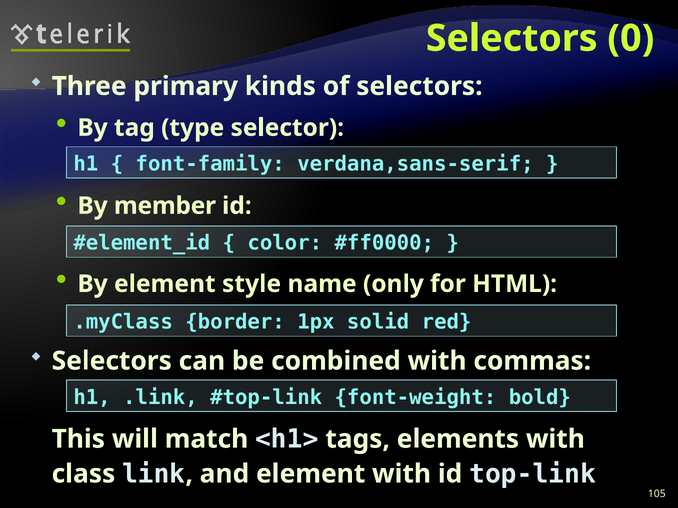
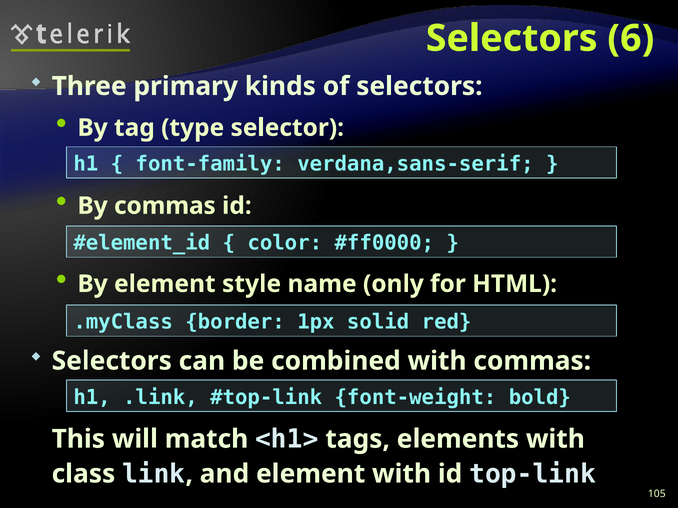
0: 0 -> 6 (631, 38)
By member: member -> commas (165, 206)
